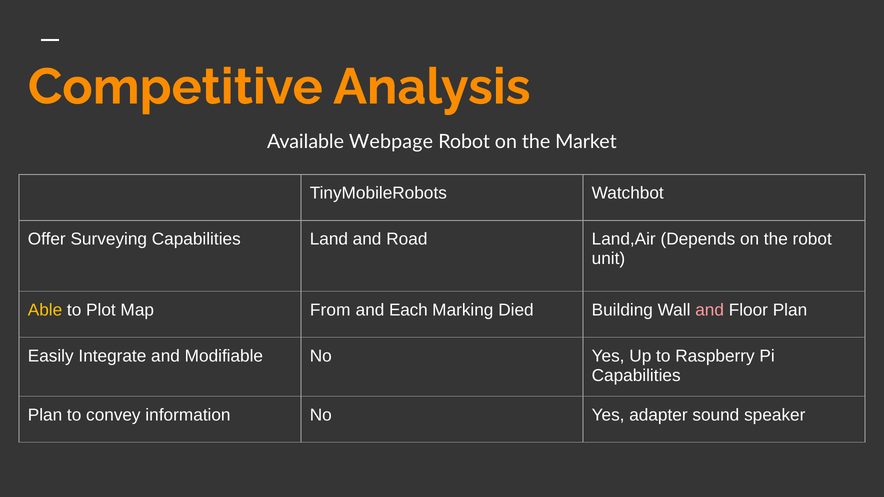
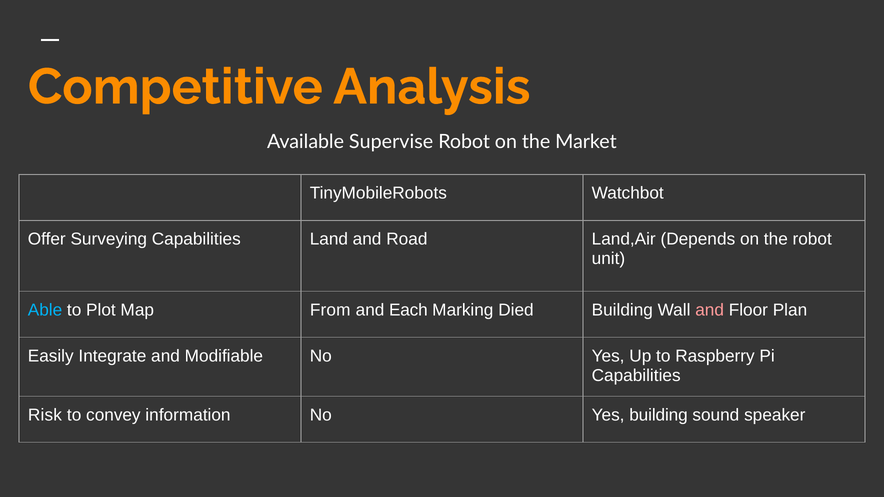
Webpage: Webpage -> Supervise (391, 142)
Able colour: yellow -> light blue (45, 310)
Plan: Plan -> Risk (45, 415)
Yes adapter: adapter -> building (659, 415)
